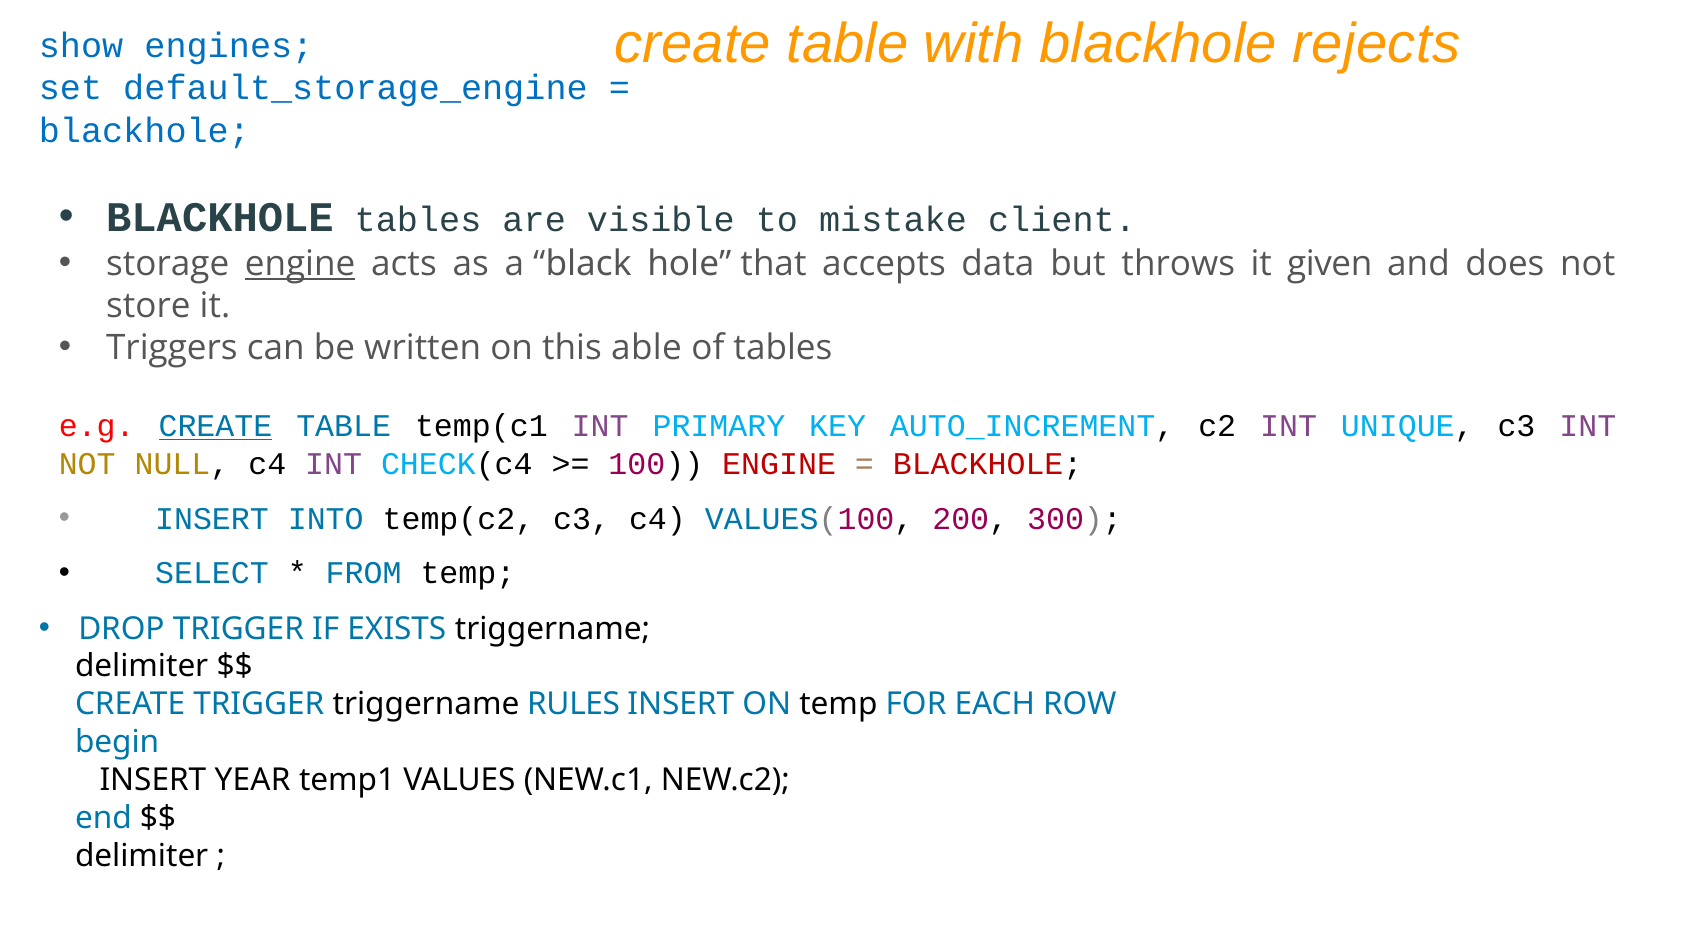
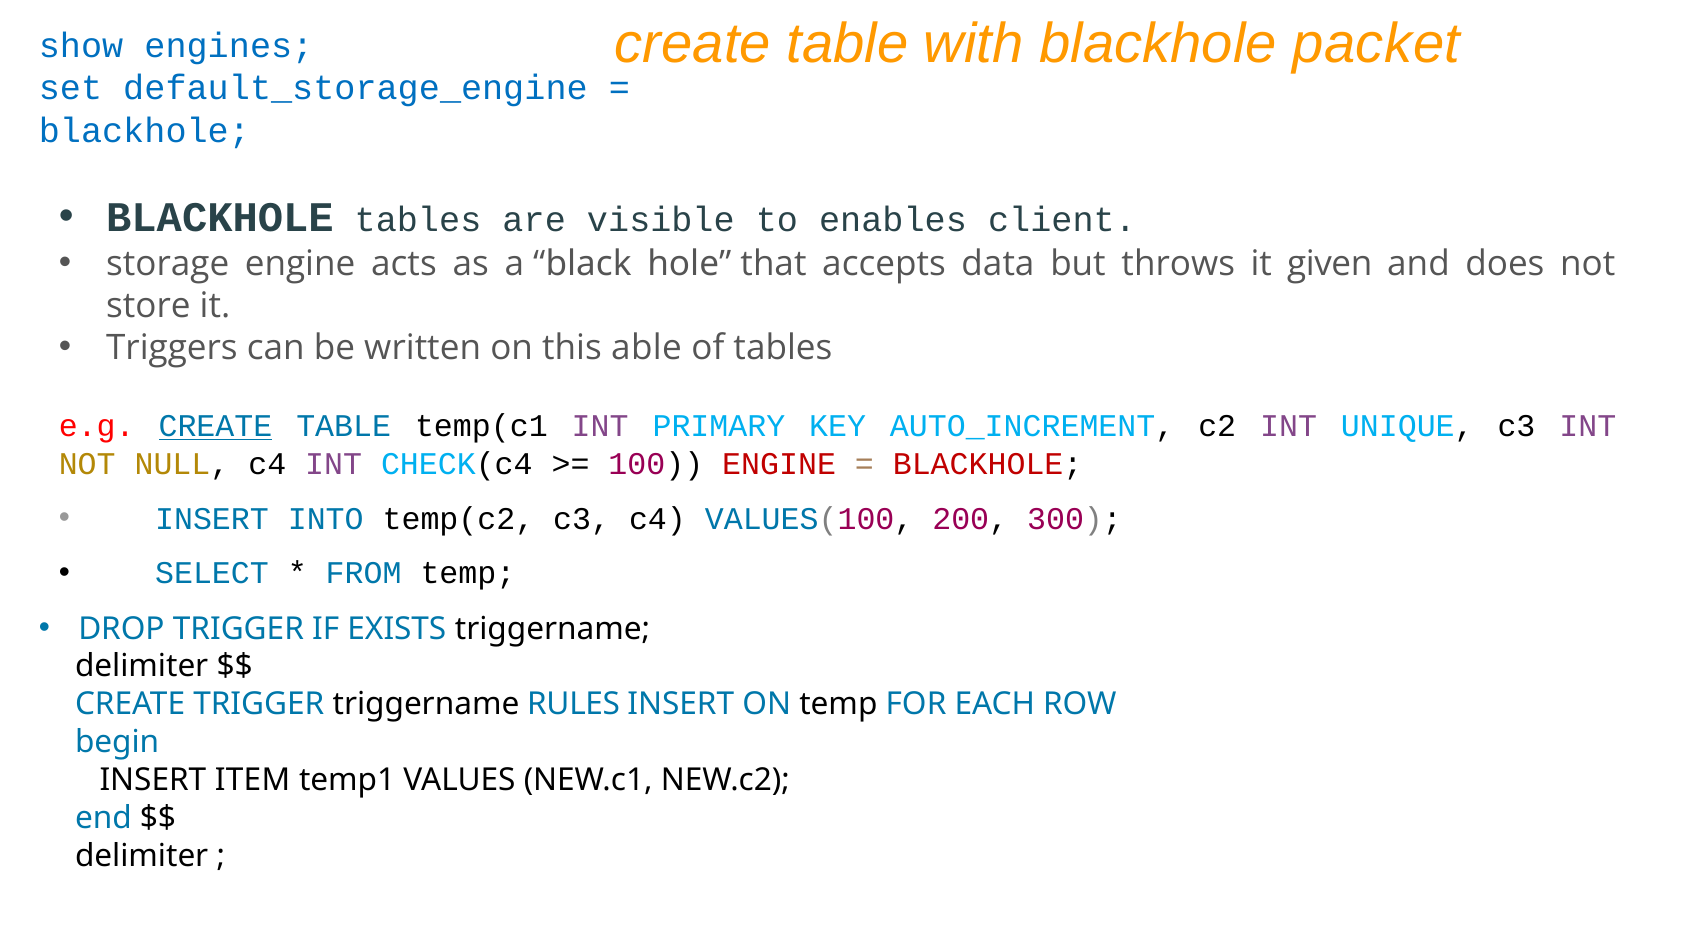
rejects: rejects -> packet (1376, 44)
mistake: mistake -> enables (893, 220)
engine underline: present -> none (300, 264)
YEAR: YEAR -> ITEM (253, 780)
